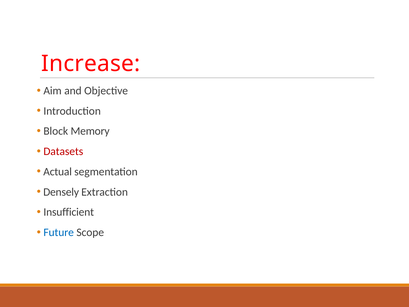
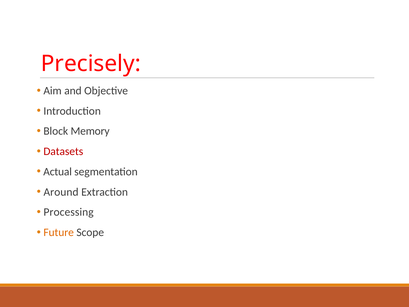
Increase: Increase -> Precisely (91, 64)
Densely: Densely -> Around (61, 192)
Insufficient: Insufficient -> Processing (69, 212)
Future colour: blue -> orange (59, 232)
